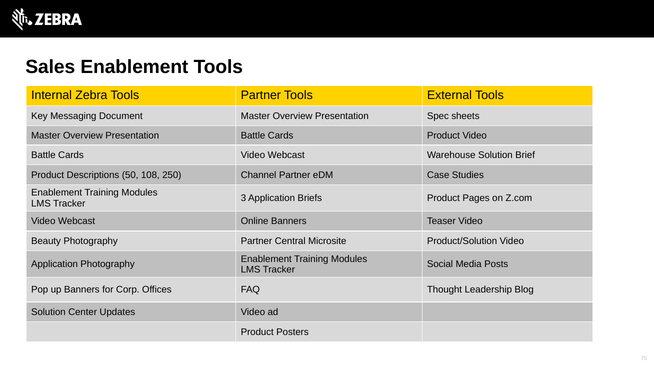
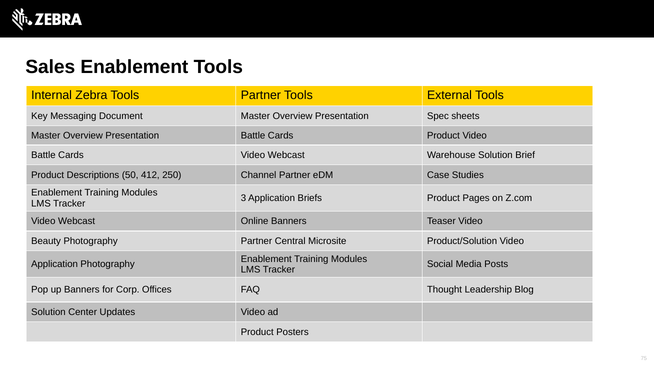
108: 108 -> 412 (150, 175)
